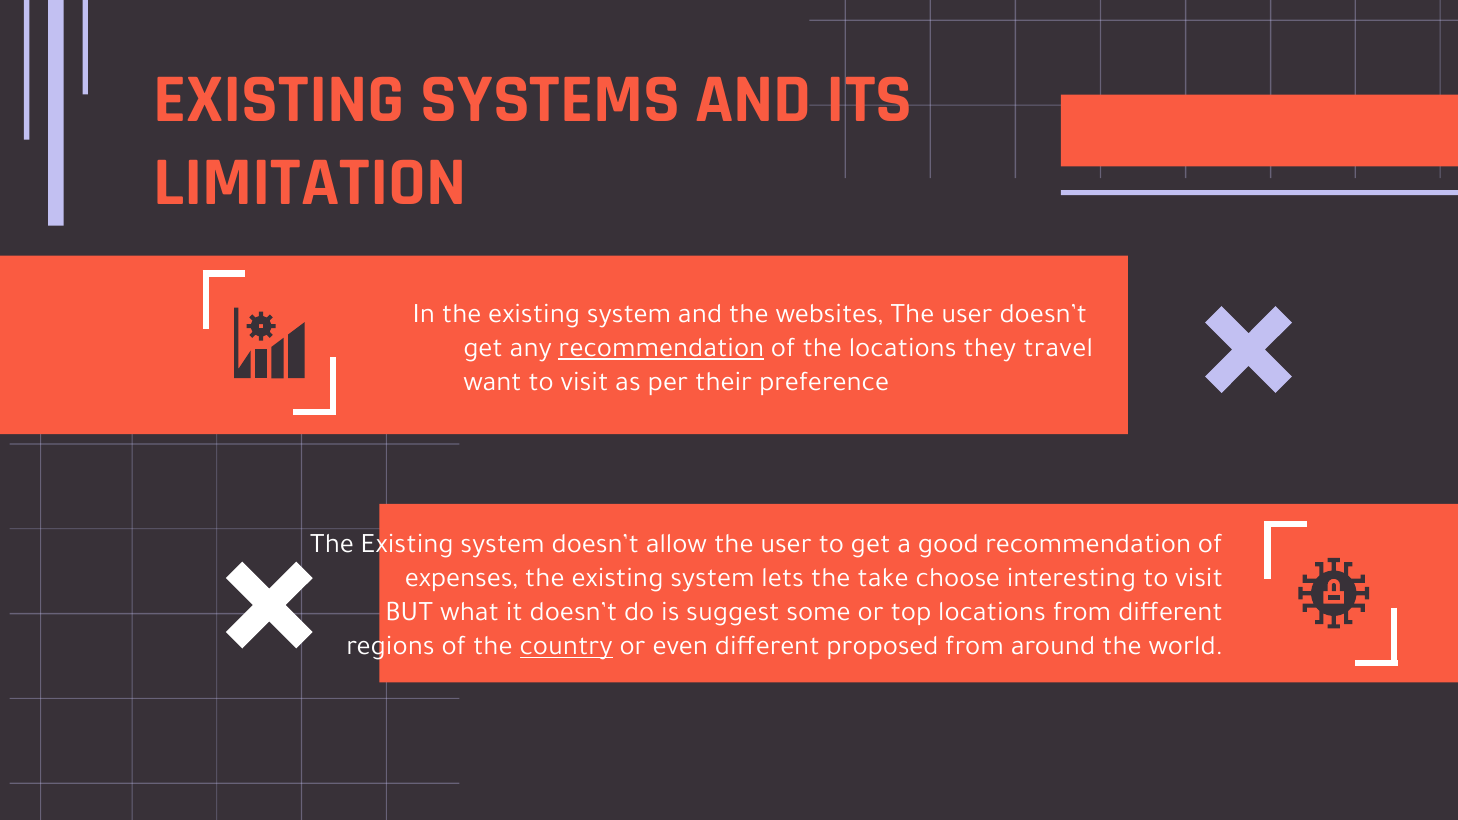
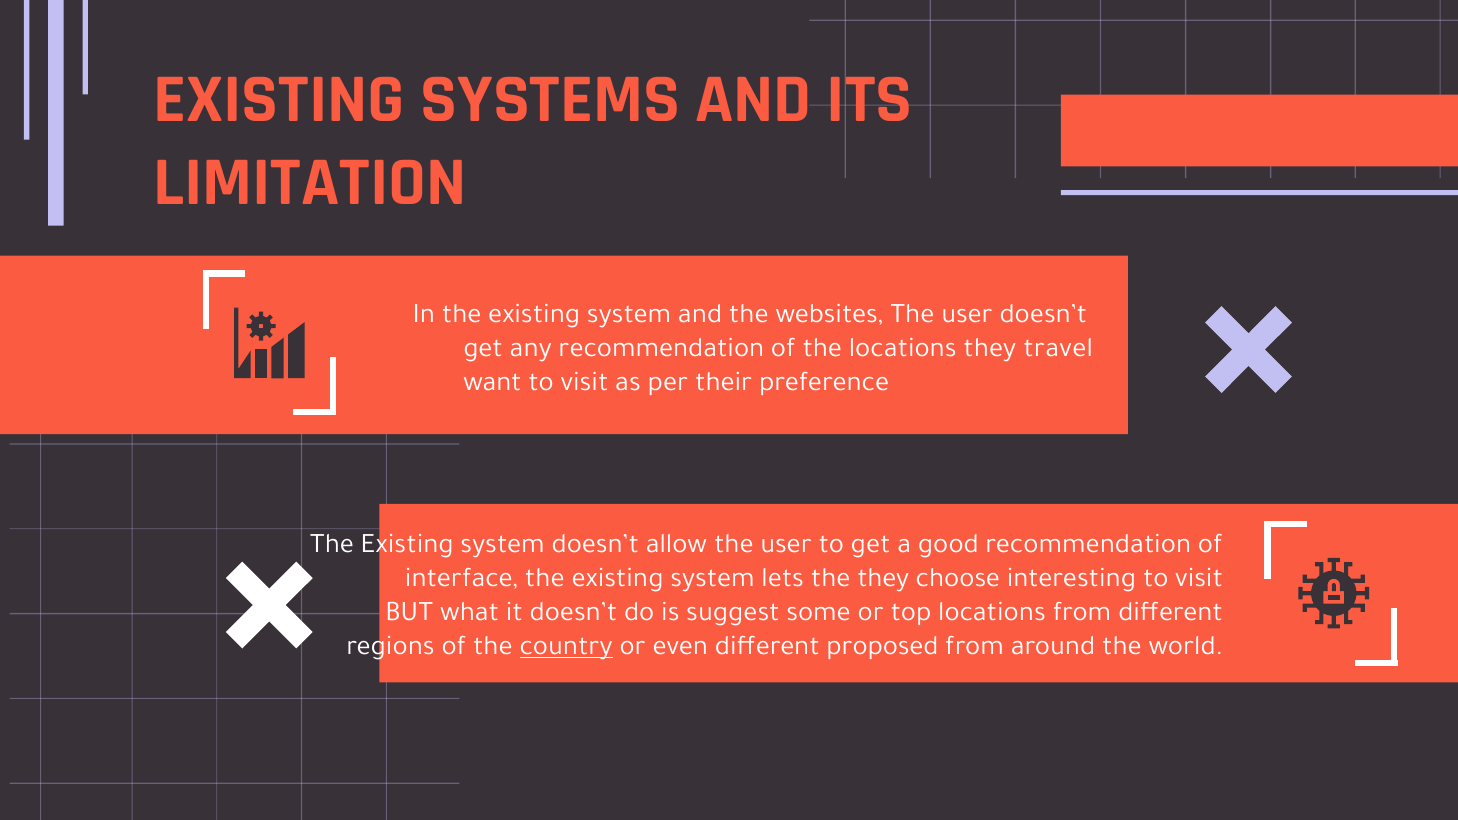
recommendation underline: present -> none (661, 347)
expenses: expenses -> interface (462, 577)
the take: take -> they (883, 577)
